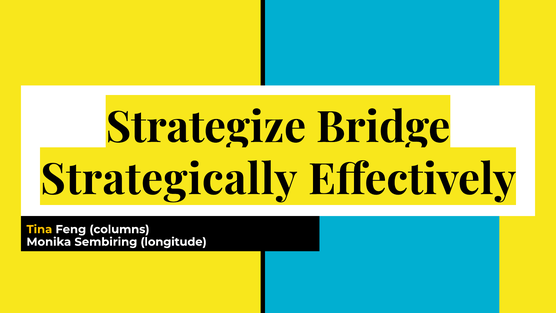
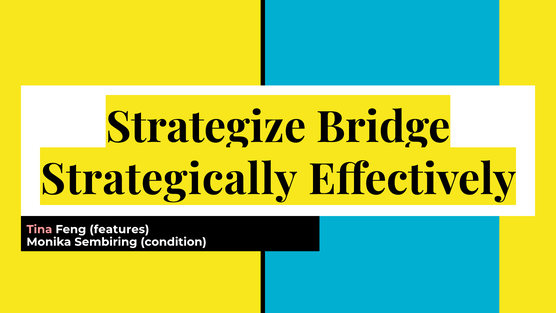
Tina colour: yellow -> pink (39, 229)
columns: columns -> features (119, 229)
longitude: longitude -> condition (174, 242)
